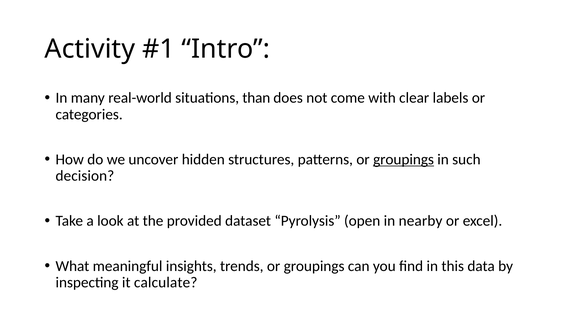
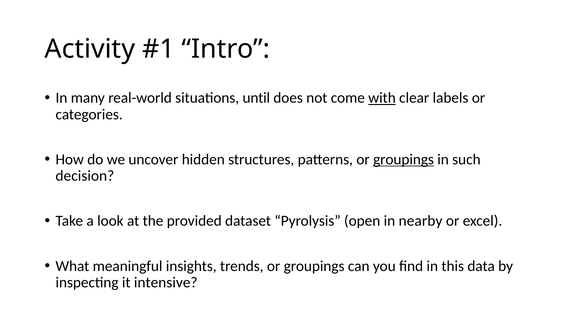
than: than -> until (256, 98)
with underline: none -> present (382, 98)
calculate: calculate -> intensive (166, 283)
